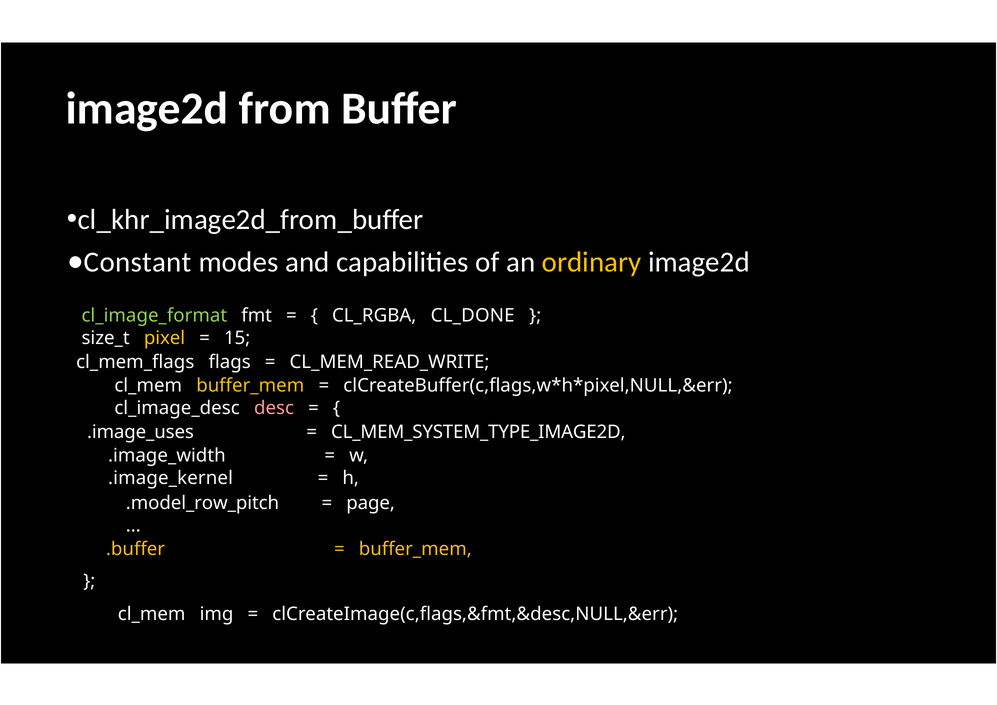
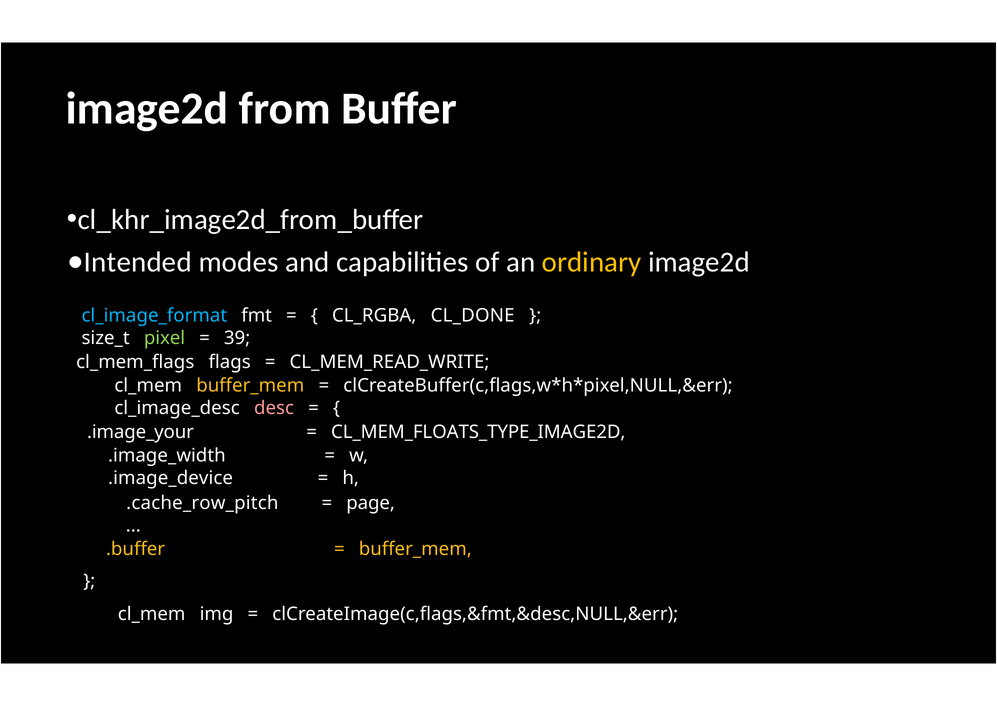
Constant: Constant -> Intended (138, 262)
cl_image_format colour: light green -> light blue (154, 316)
pixel colour: yellow -> light green (165, 338)
15: 15 -> 39 (237, 338)
.image_uses: .image_uses -> .image_your (140, 432)
CL_MEM_SYSTEM_TYPE_IMAGE2D: CL_MEM_SYSTEM_TYPE_IMAGE2D -> CL_MEM_FLOATS_TYPE_IMAGE2D (478, 432)
.image_kernel: .image_kernel -> .image_device (171, 478)
.model_row_pitch: .model_row_pitch -> .cache_row_pitch (202, 503)
